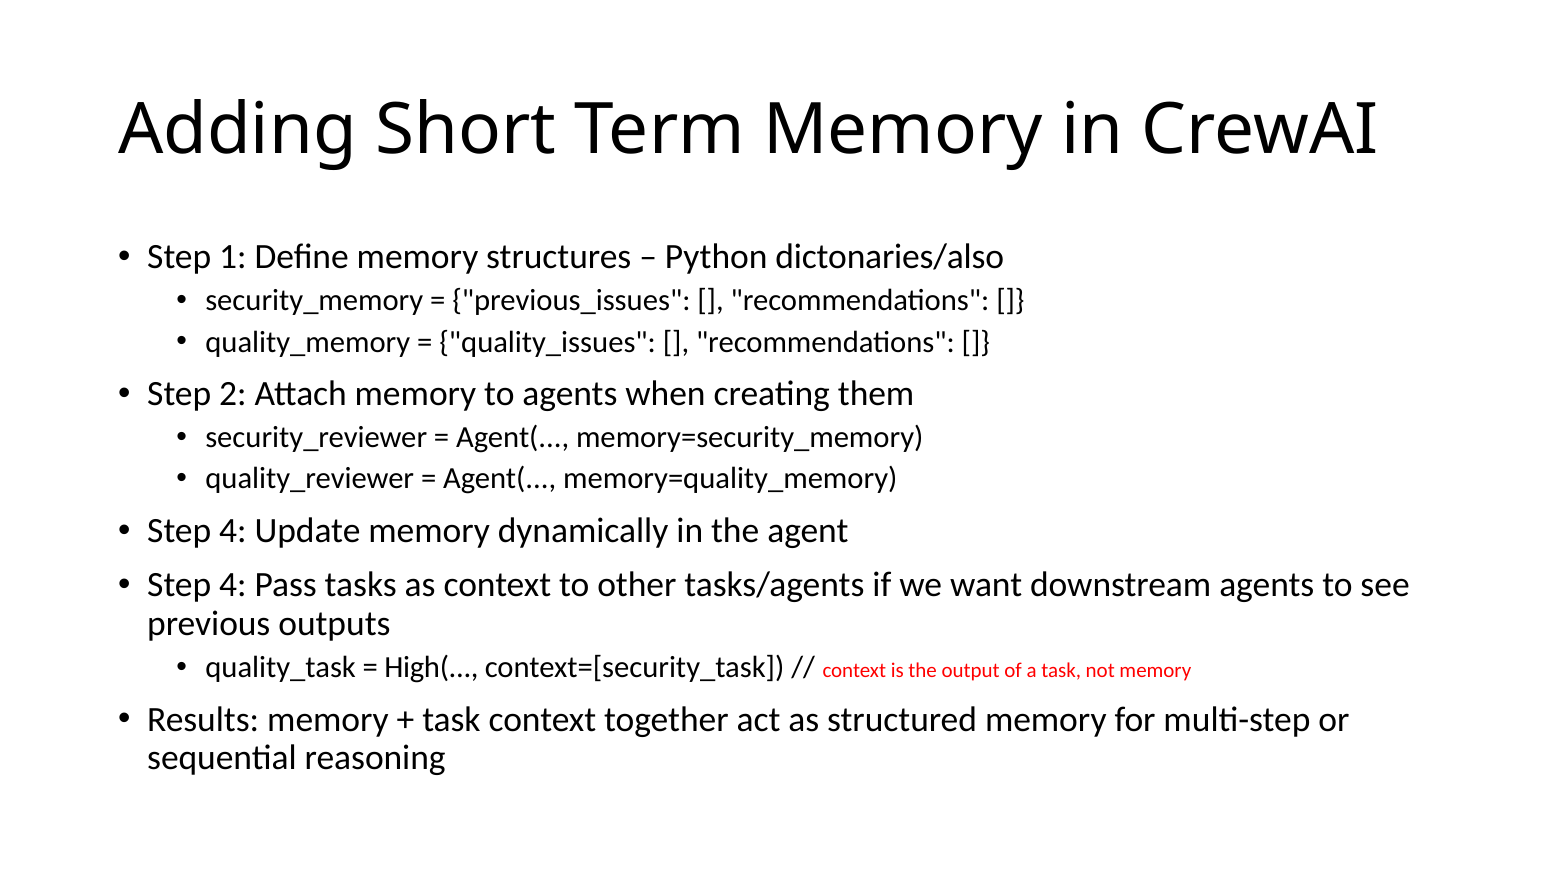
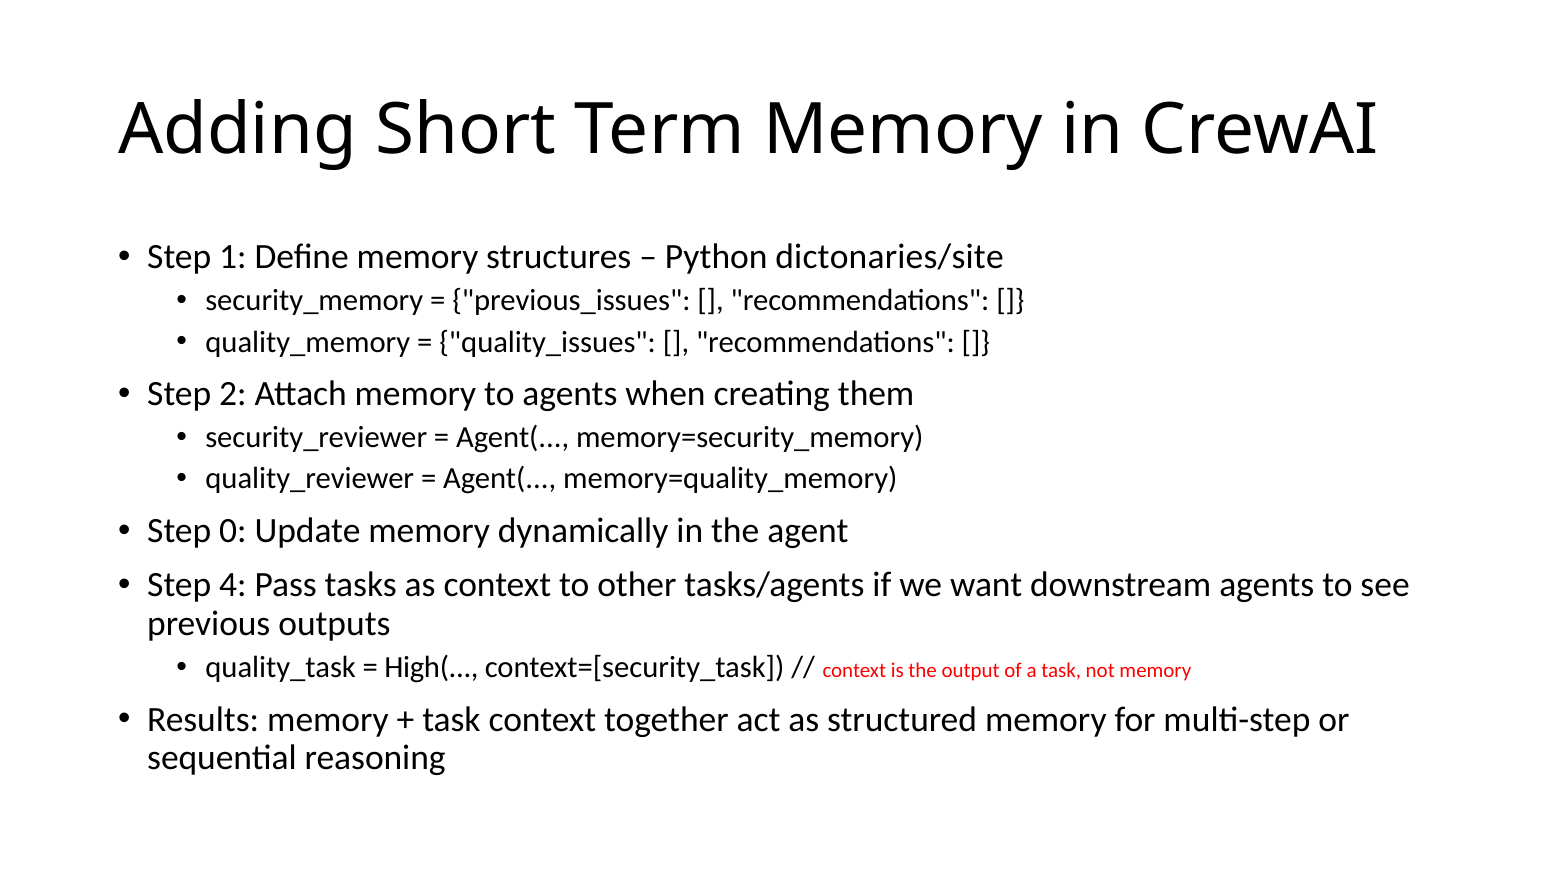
dictonaries/also: dictonaries/also -> dictonaries/site (890, 257)
4: 4 -> 0 (233, 531)
